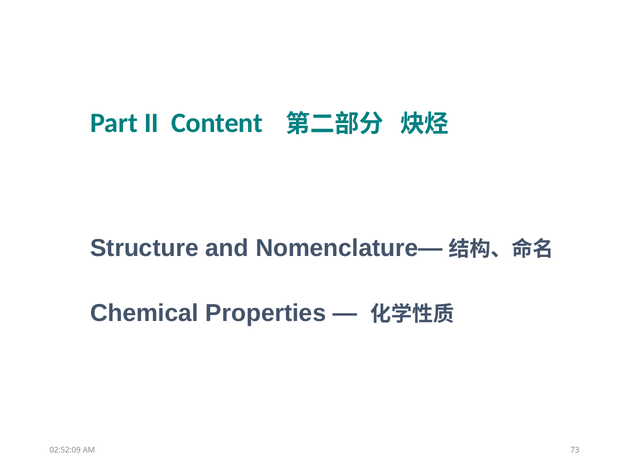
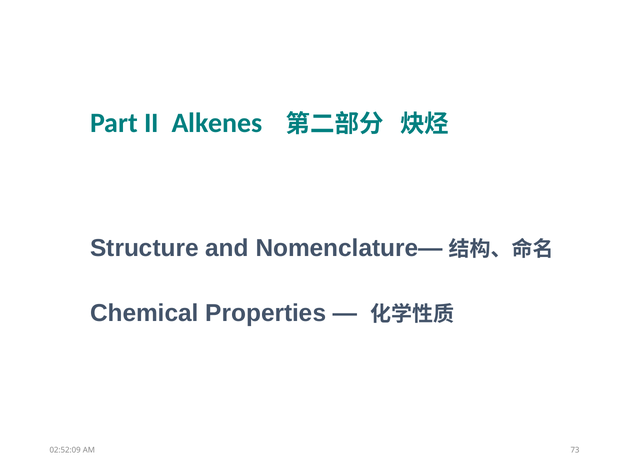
Content: Content -> Alkenes (217, 123)
